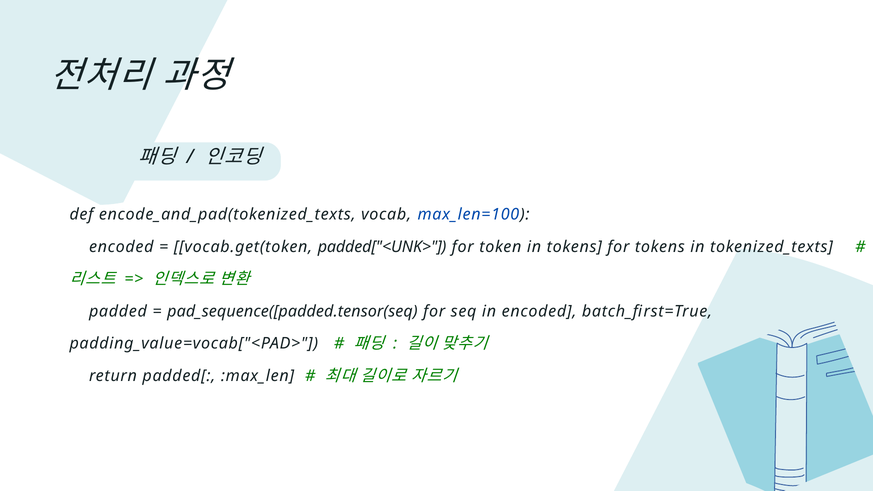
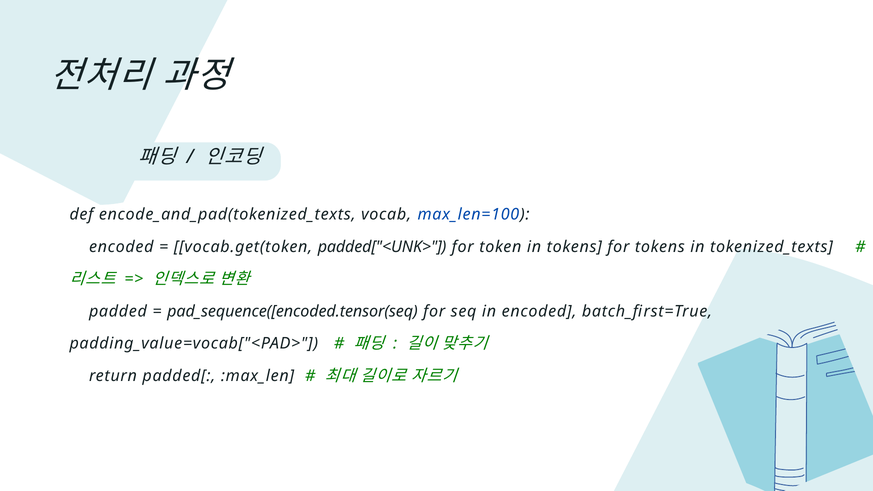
pad_sequence([padded.tensor(seq: pad_sequence([padded.tensor(seq -> pad_sequence([encoded.tensor(seq (292, 311)
